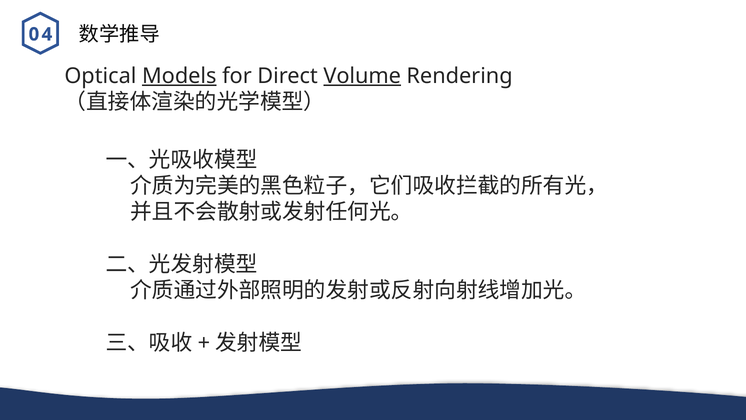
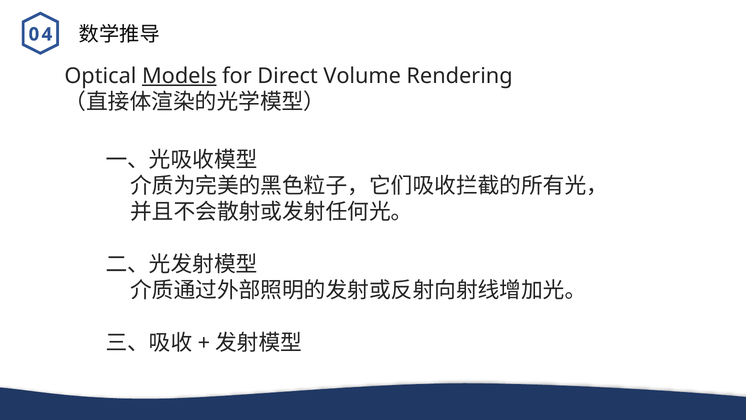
Volume underline: present -> none (362, 76)
